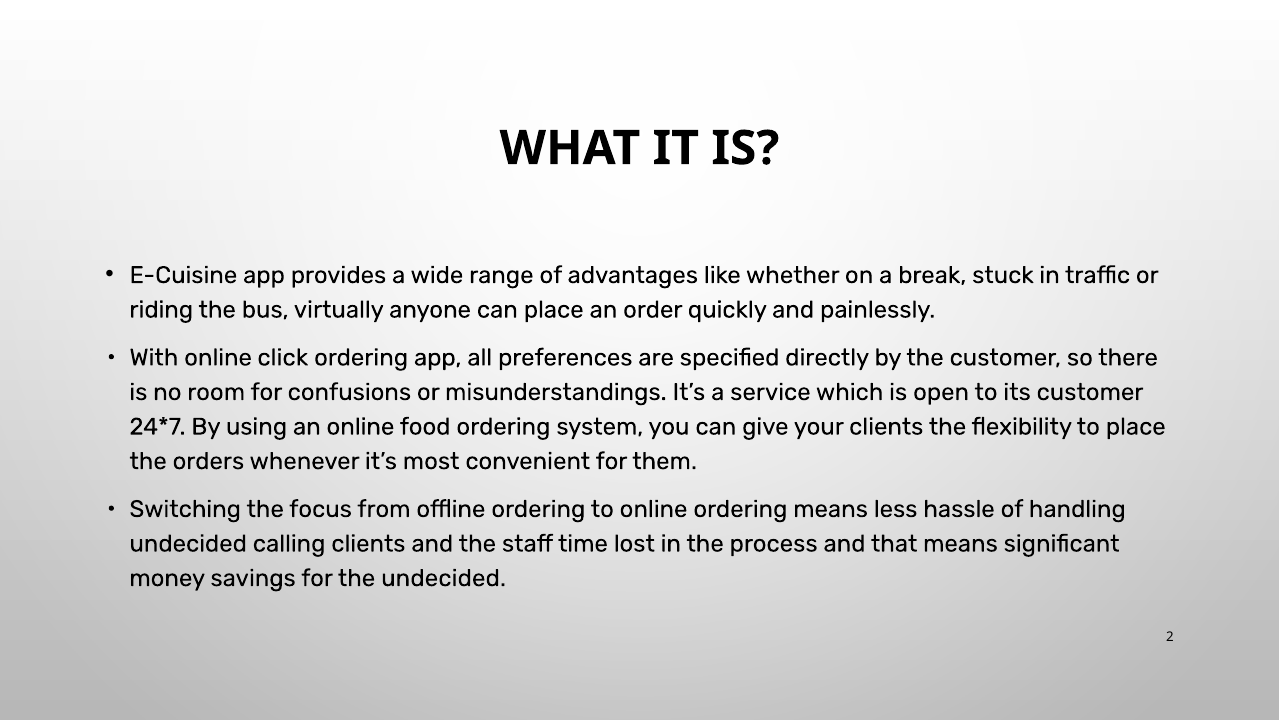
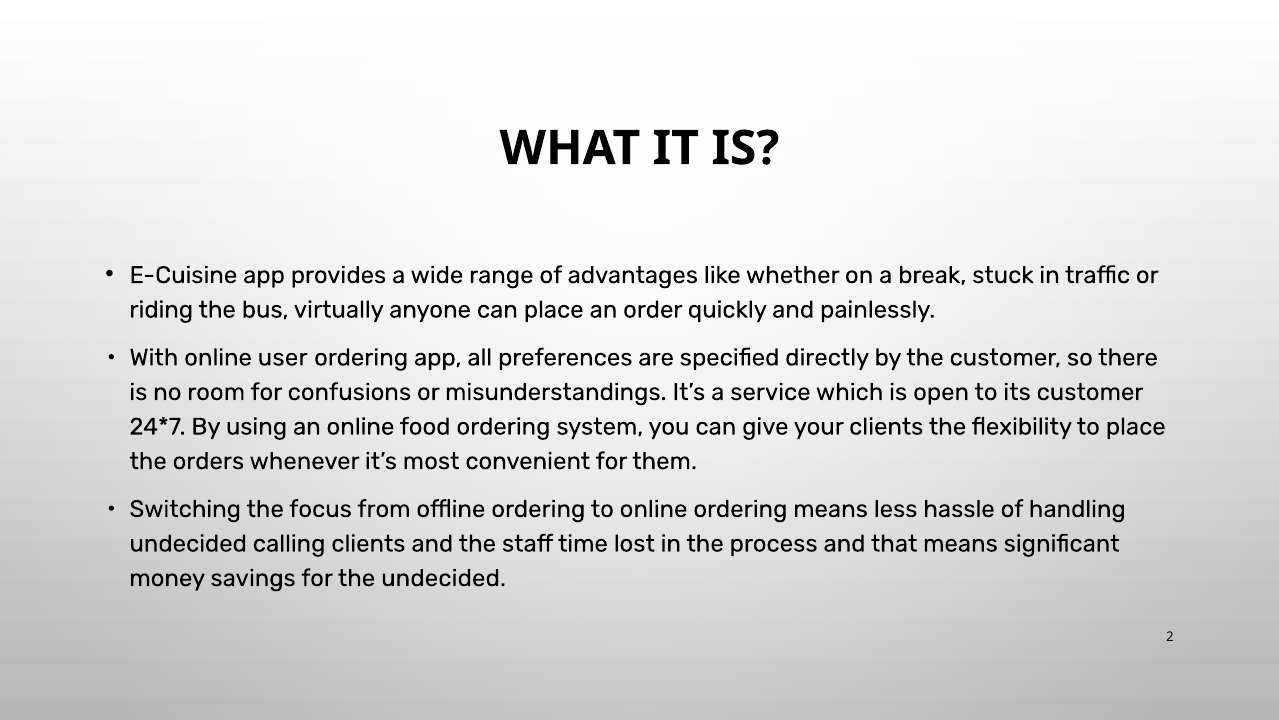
click: click -> user (283, 357)
